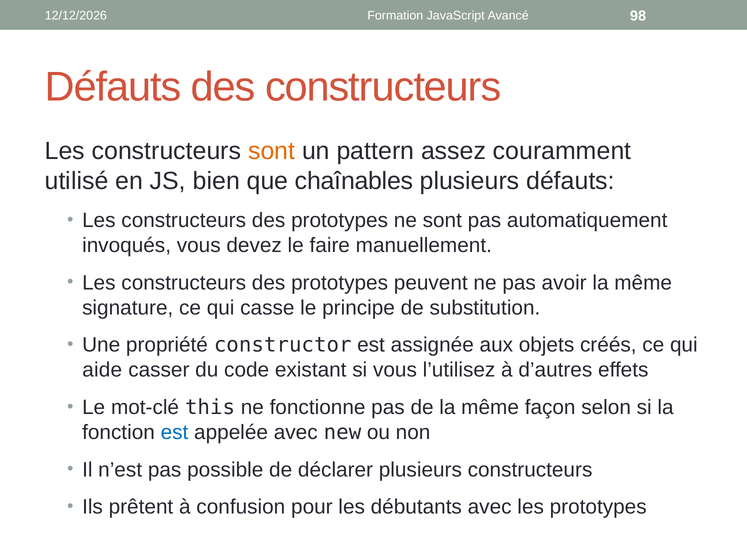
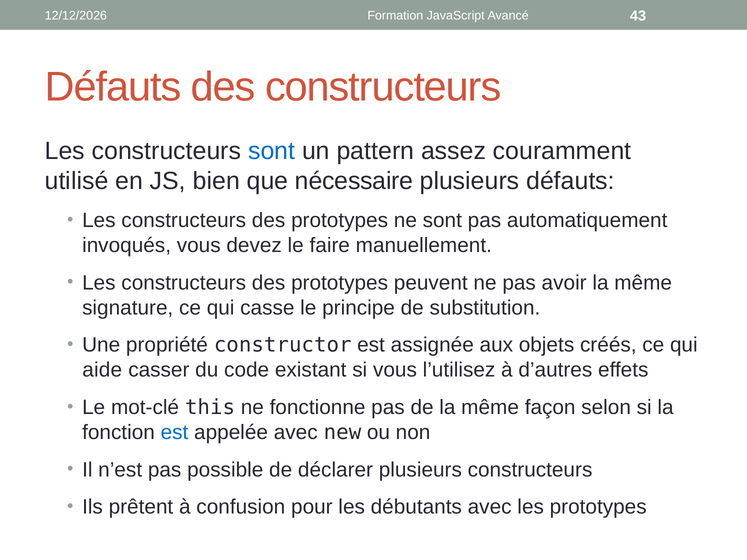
98: 98 -> 43 (638, 16)
sont colour: orange -> blue (272, 151)
chaînables: chaînables -> nécessaire (354, 181)
